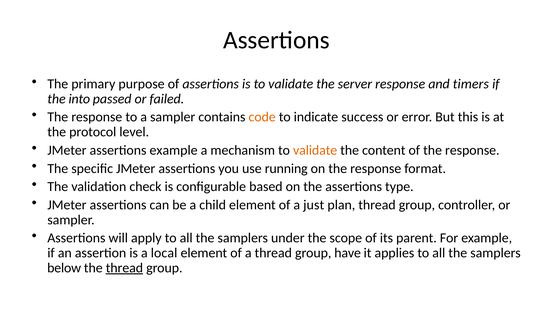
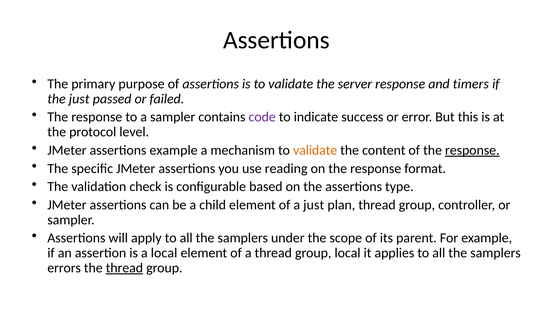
the into: into -> just (79, 99)
code colour: orange -> purple (262, 117)
response underline: none -> present (472, 150)
running: running -> reading (286, 168)
group have: have -> local (348, 253)
below: below -> errors (64, 268)
